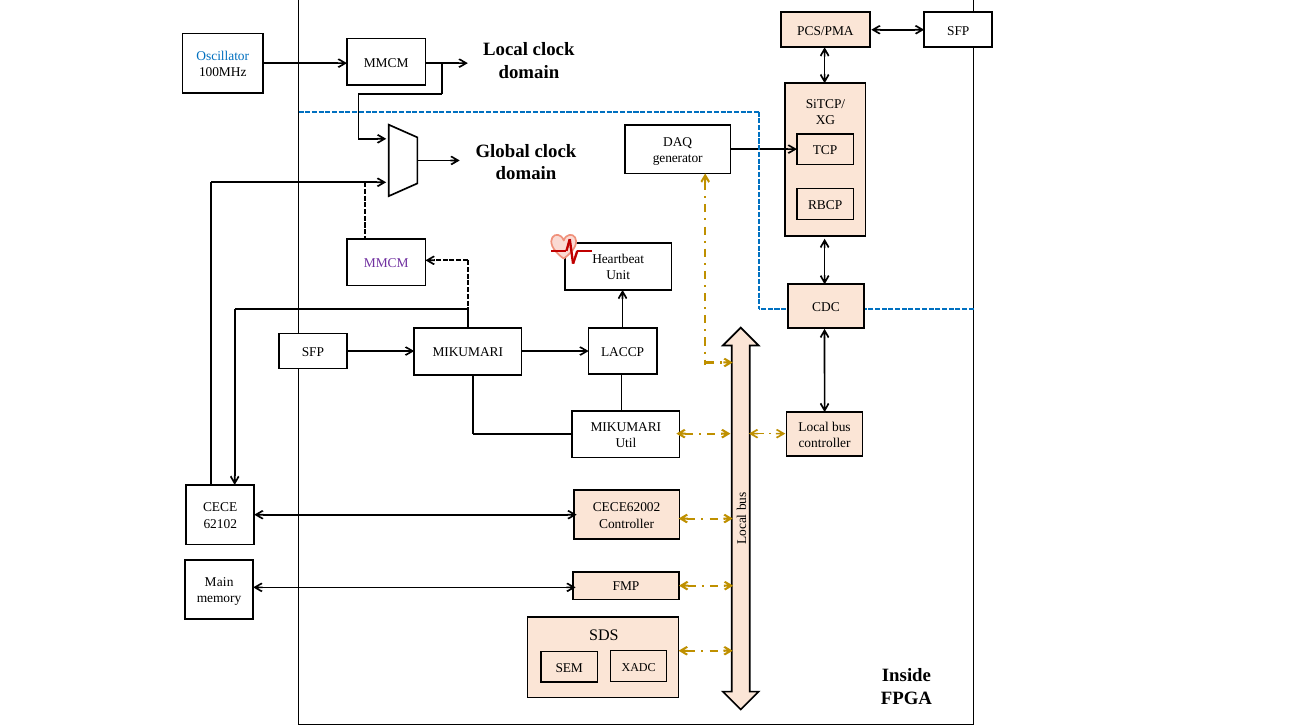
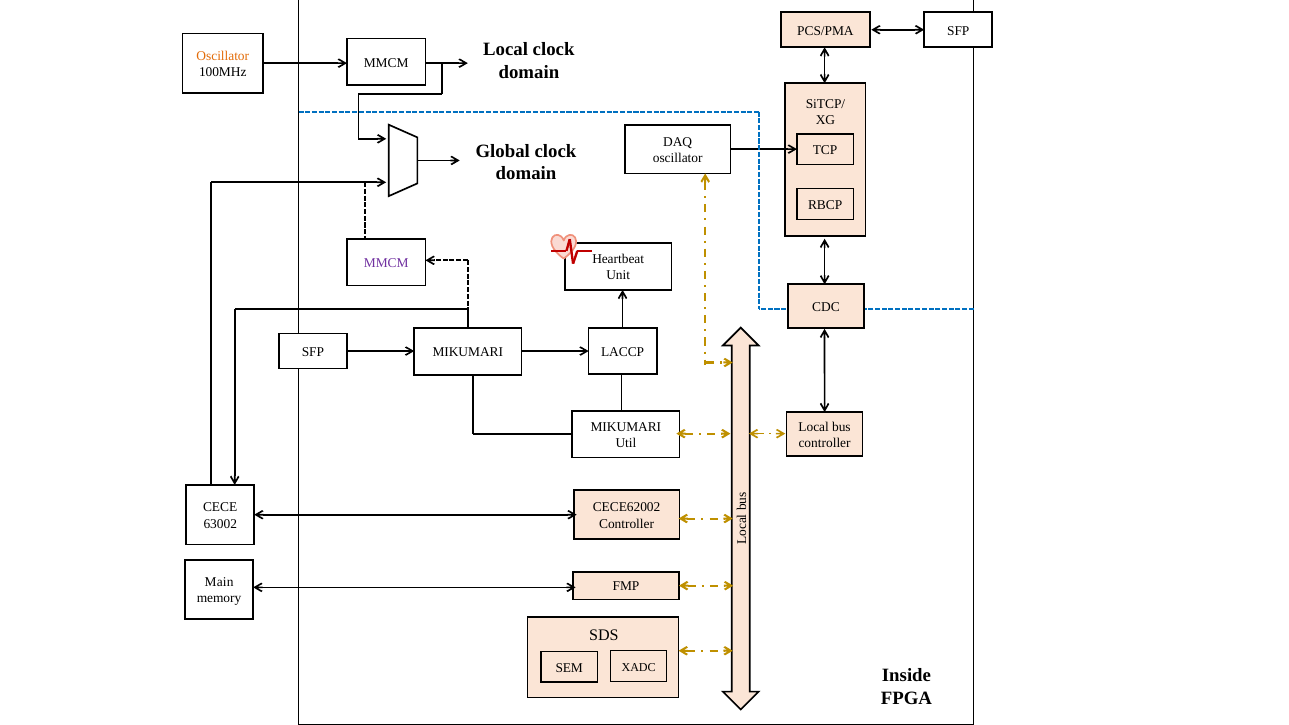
Oscillator colour: blue -> orange (223, 56)
generator: generator -> oscillator (678, 158)
62102: 62102 -> 63002 (220, 524)
